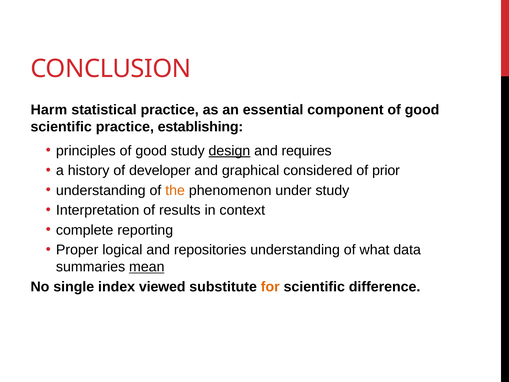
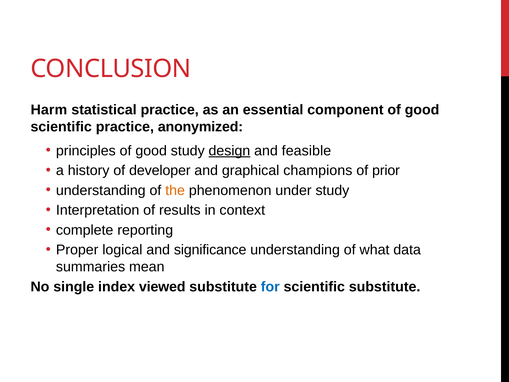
establishing: establishing -> anonymized (200, 127)
requires: requires -> feasible (306, 151)
considered: considered -> champions (318, 170)
repositories: repositories -> significance (210, 250)
mean underline: present -> none (147, 267)
for colour: orange -> blue (270, 287)
scientific difference: difference -> substitute (385, 287)
